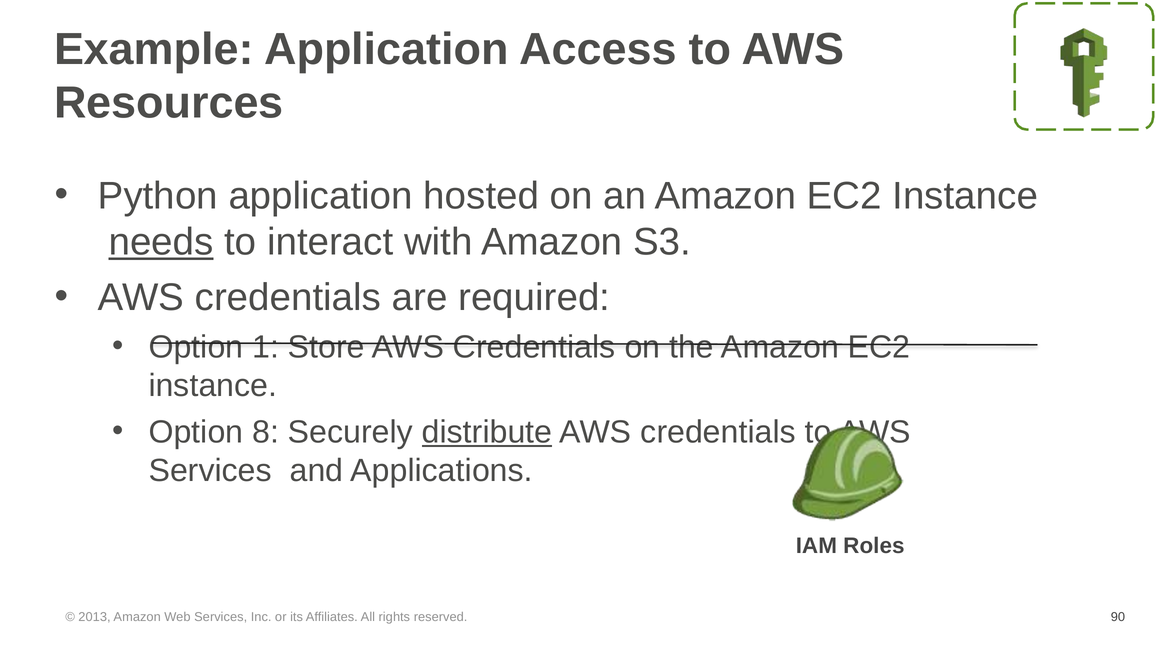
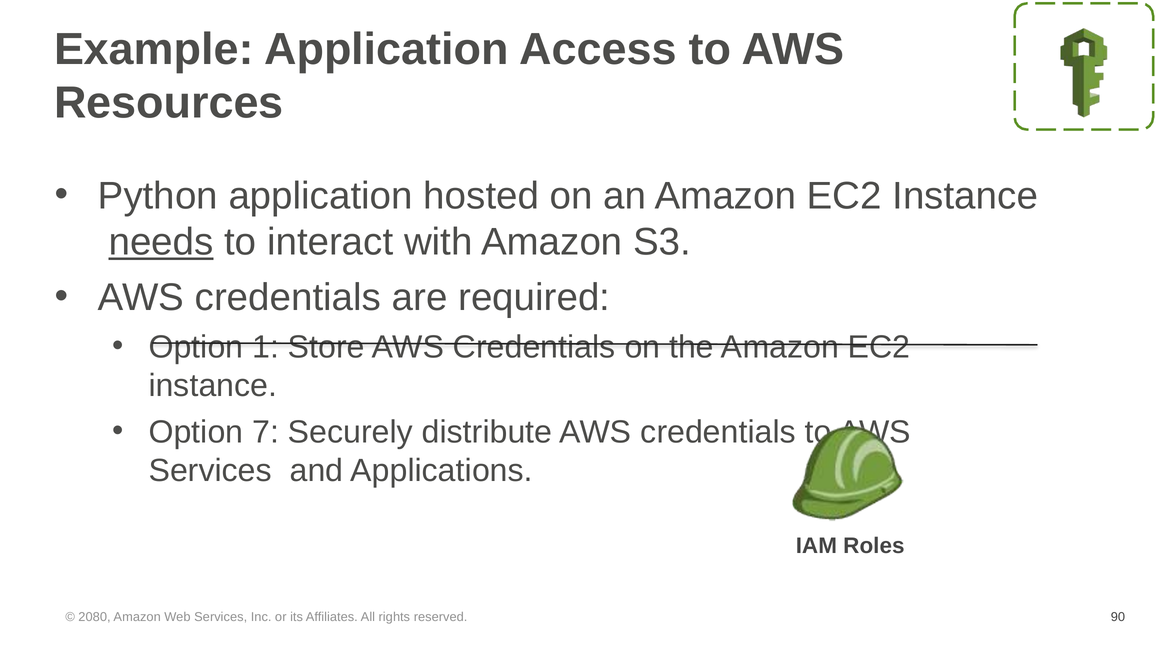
8: 8 -> 7 (266, 432)
distribute underline: present -> none (487, 432)
2013: 2013 -> 2080 (94, 618)
